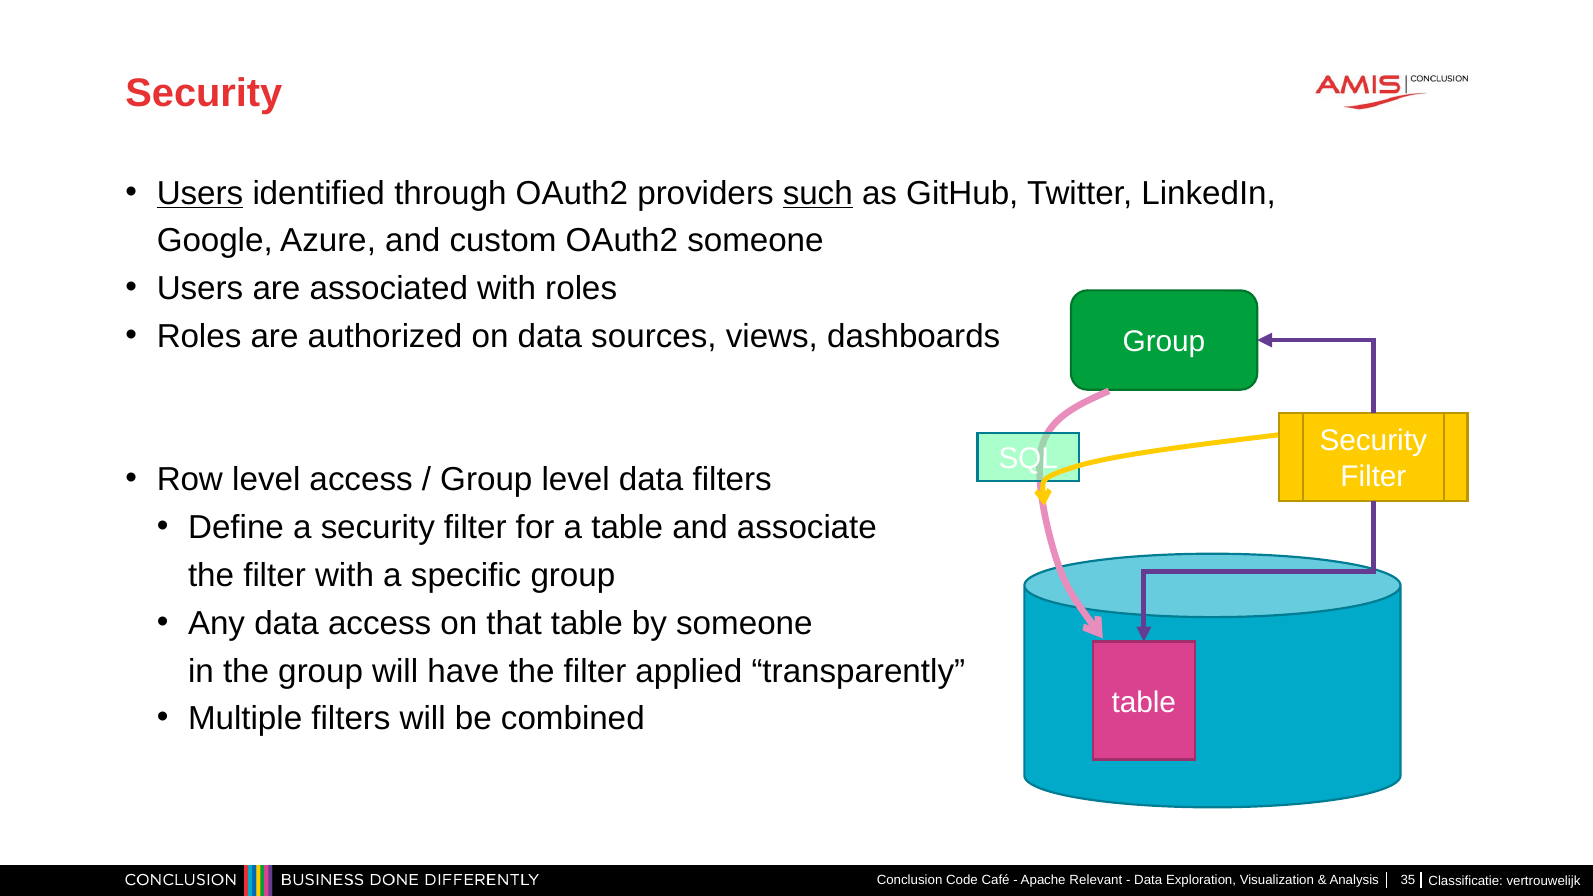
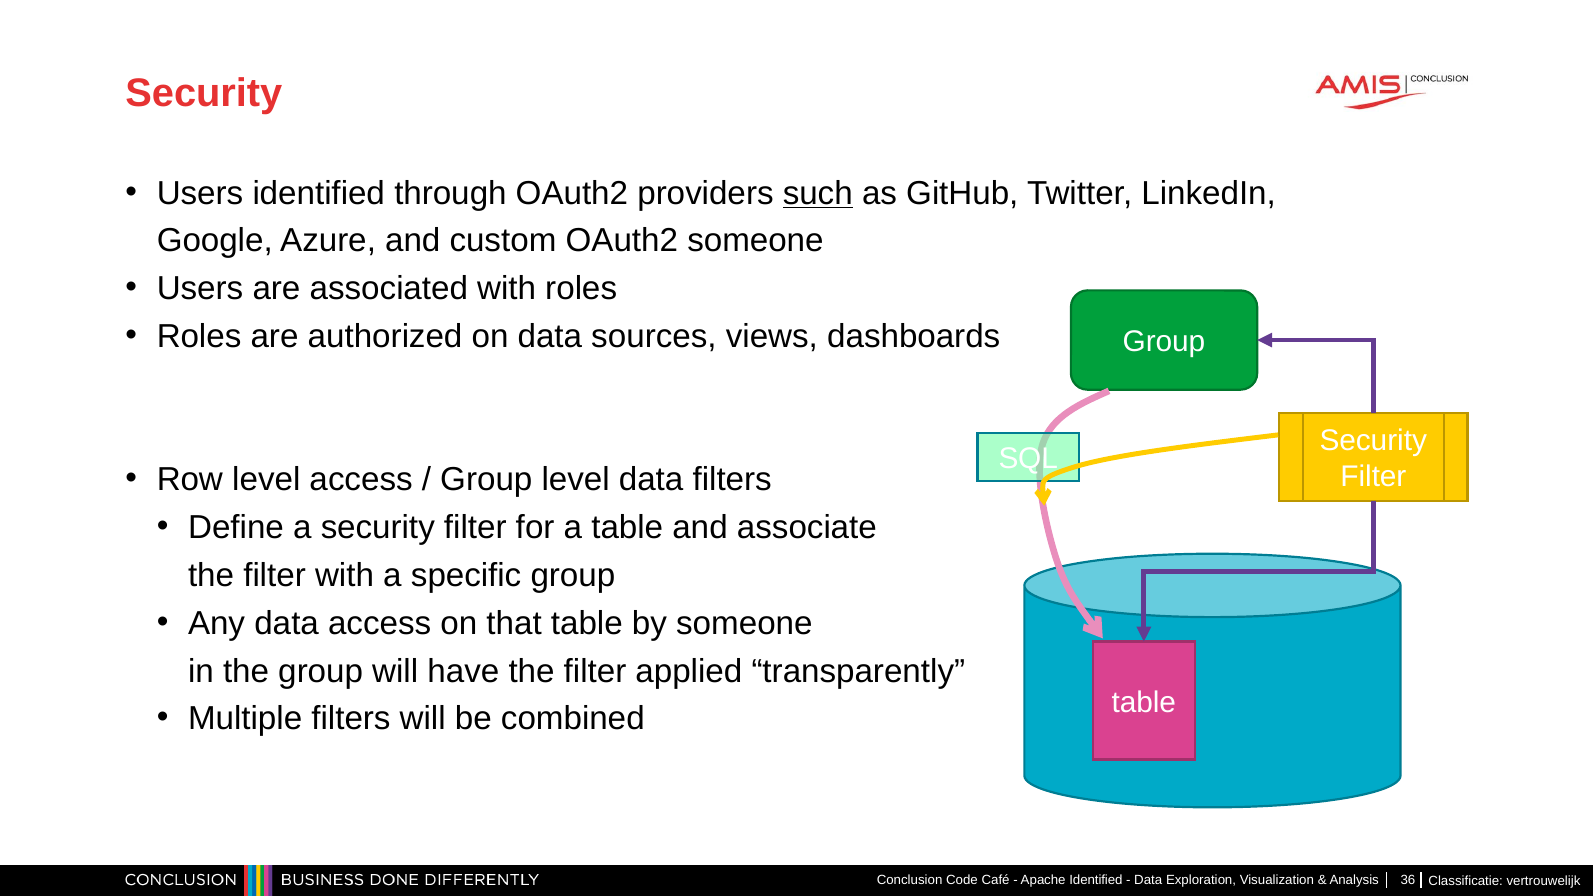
Users underline: present -> none (200, 193)
Apache Relevant: Relevant -> Identified (1096, 881)
35: 35 -> 36 (1408, 881)
